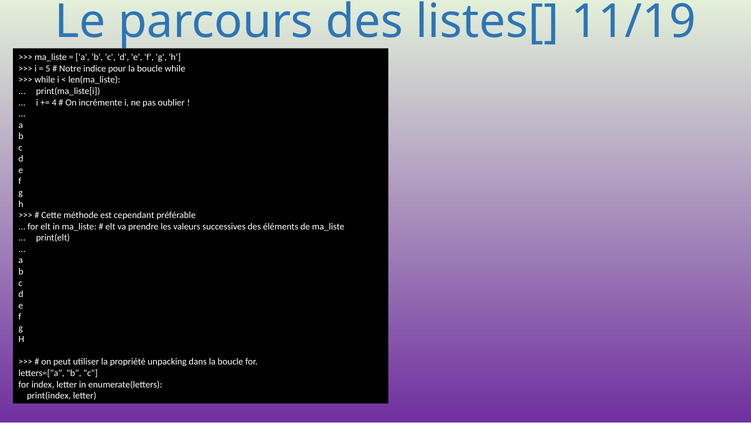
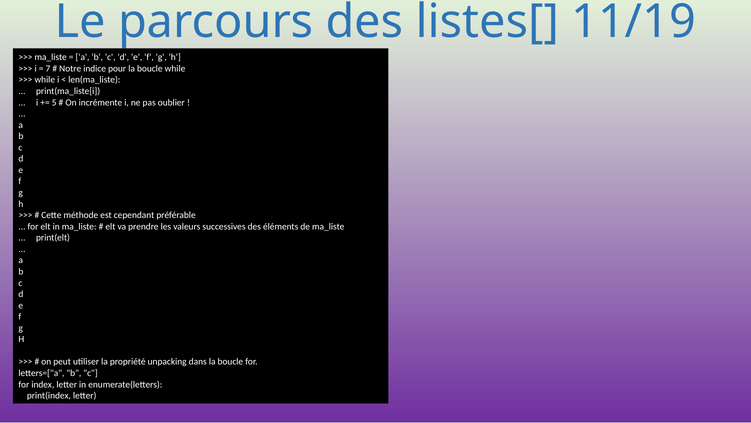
5: 5 -> 7 (48, 69)
4: 4 -> 5 (54, 102)
